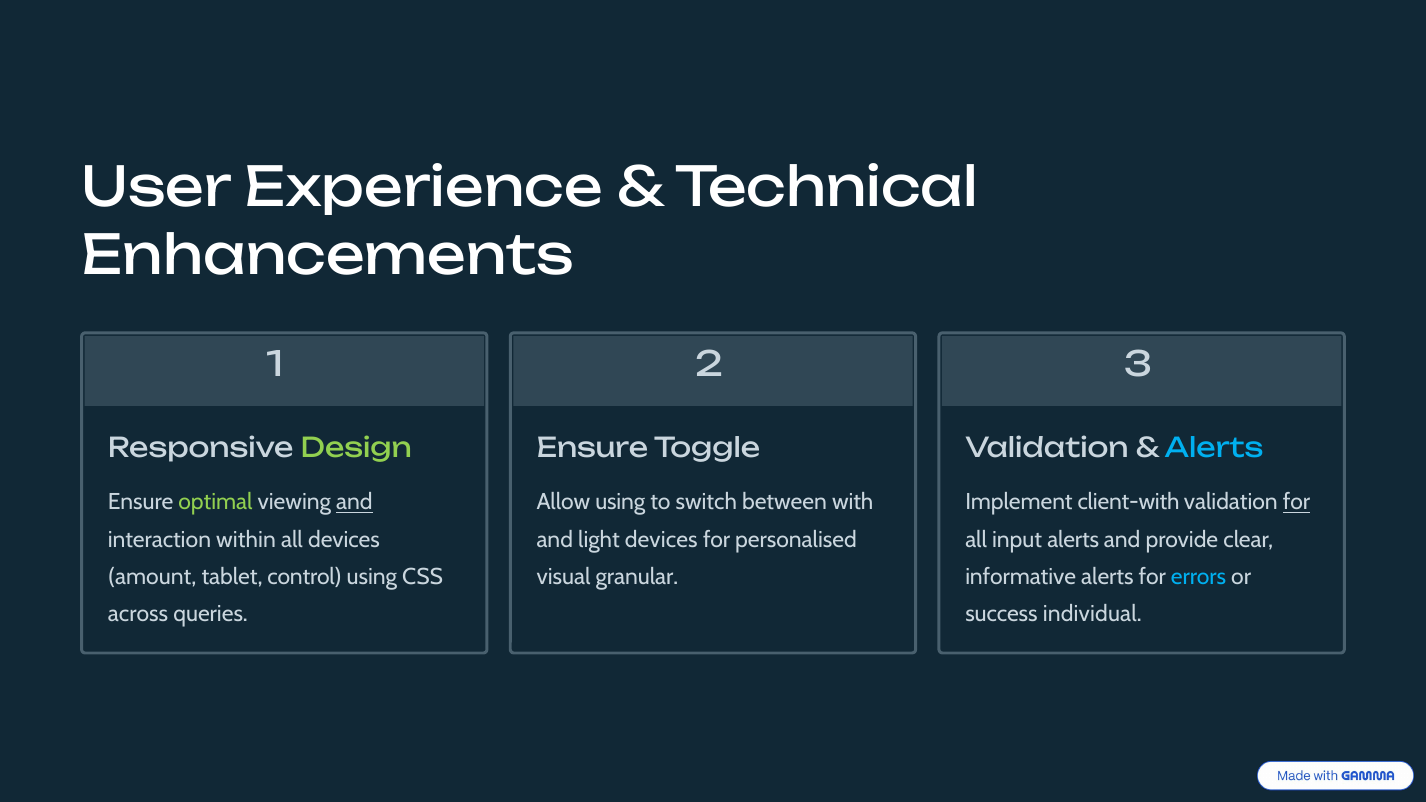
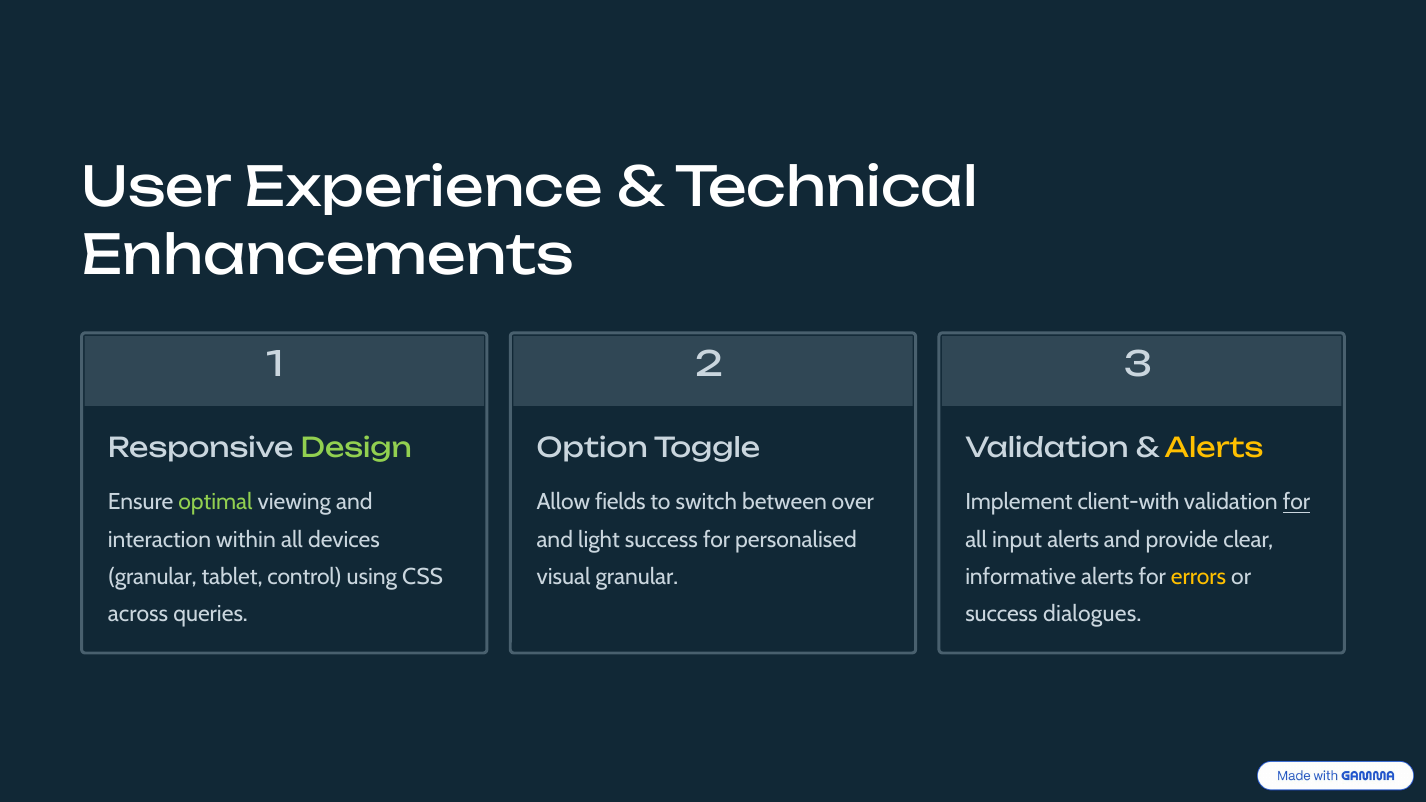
Ensure: Ensure -> Option (592, 449)
Alerts colour: light blue -> yellow (1214, 449)
and underline: present -> none (354, 502)
Allow using: using -> fields (620, 502)
with: with -> over (853, 502)
light devices: devices -> success (661, 540)
amount: amount -> granular (152, 577)
errors colour: light blue -> yellow (1199, 577)
individual: individual -> dialogues (1092, 614)
